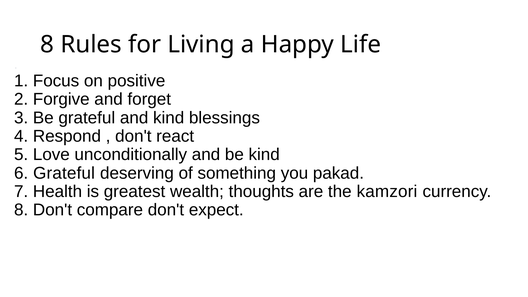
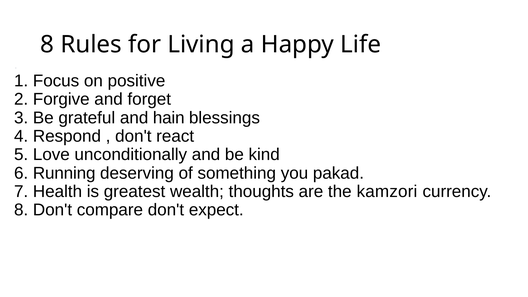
and kind: kind -> hain (169, 118)
6 Grateful: Grateful -> Running (64, 173)
